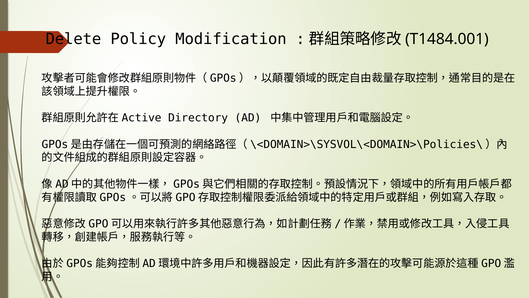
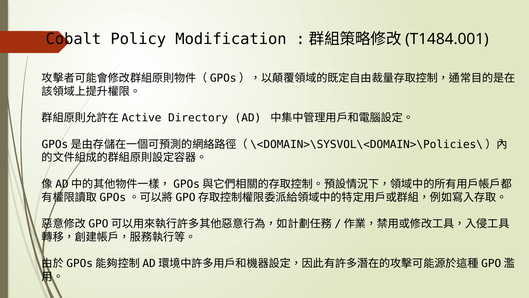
Delete: Delete -> Cobalt (73, 39)
